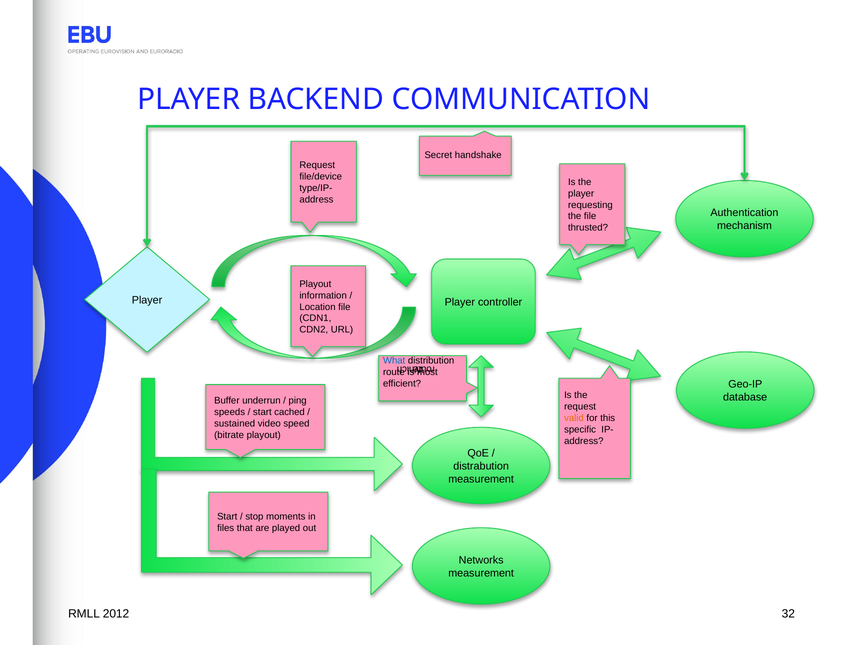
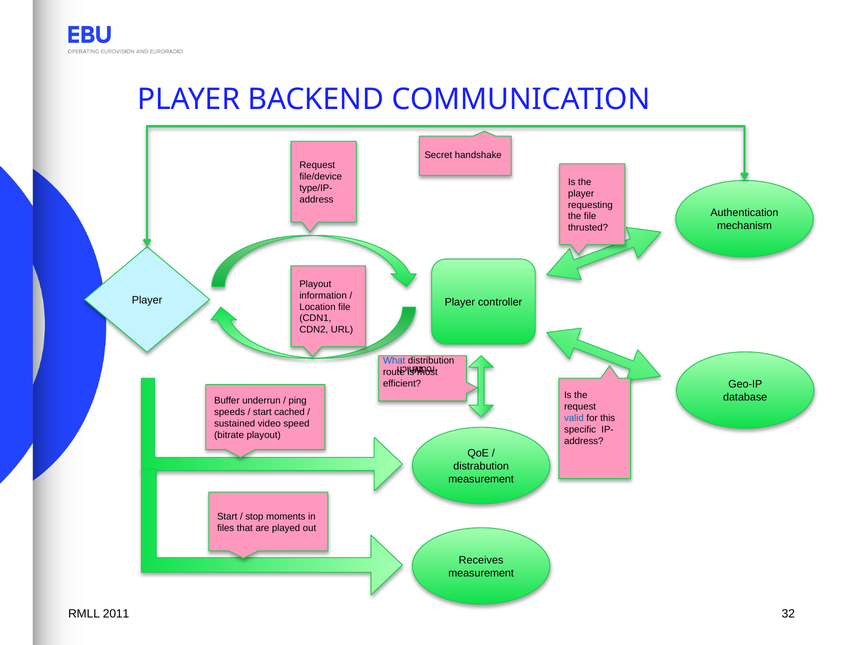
valid colour: orange -> blue (574, 418)
Networks: Networks -> Receives (481, 560)
2012: 2012 -> 2011 (116, 614)
